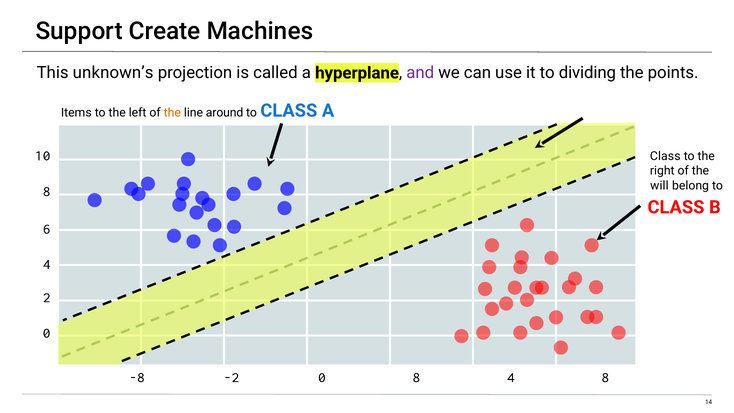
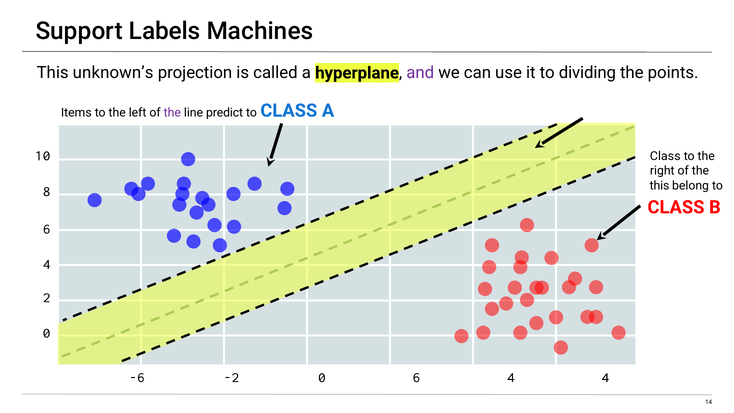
Create: Create -> Labels (165, 31)
the colour: orange -> purple (172, 113)
around: around -> predict (225, 113)
will: will -> this (660, 185)
-8: -8 -> -6 (137, 377)
0 8: 8 -> 6 (416, 377)
4 8: 8 -> 4 (605, 377)
